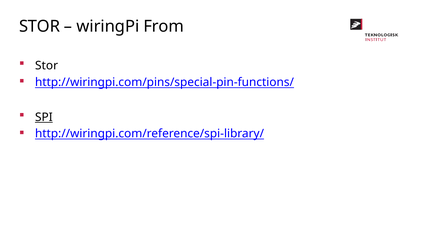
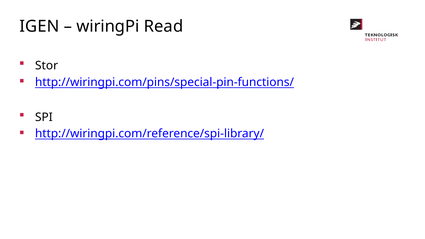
STOR: STOR -> IGEN (39, 27)
From: From -> Read (163, 27)
SPI underline: present -> none (44, 117)
